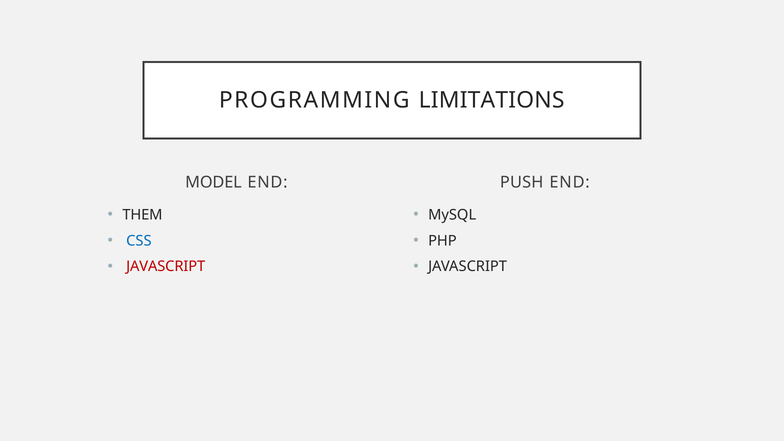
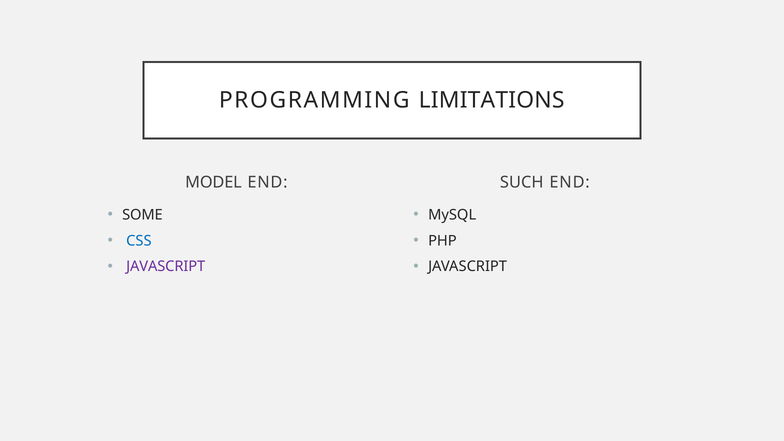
PUSH: PUSH -> SUCH (522, 182)
THEM: THEM -> SOME (142, 215)
JAVASCRIPT colour: red -> purple (166, 267)
